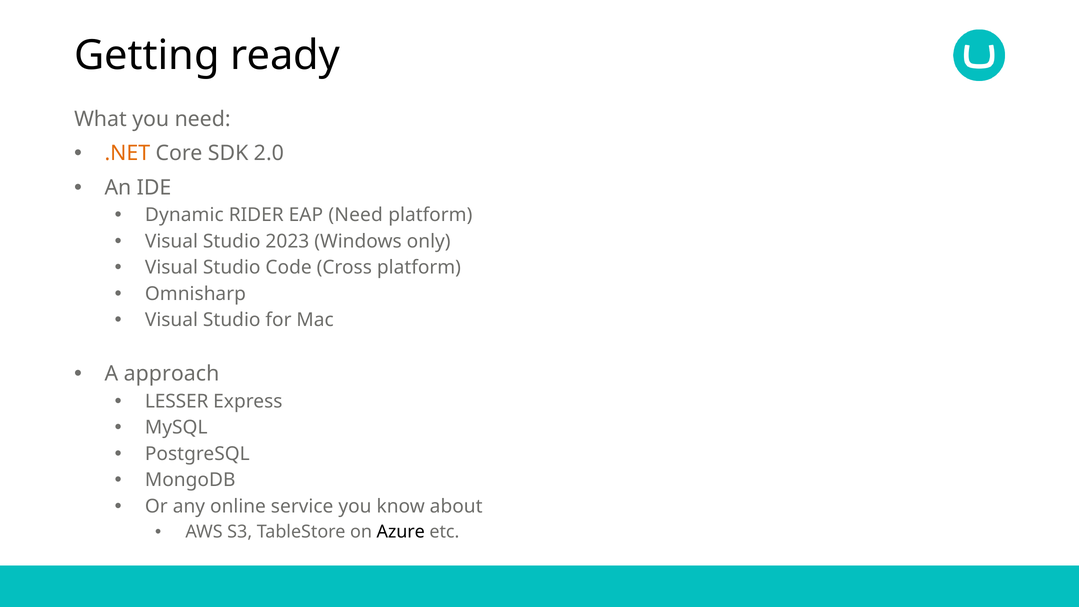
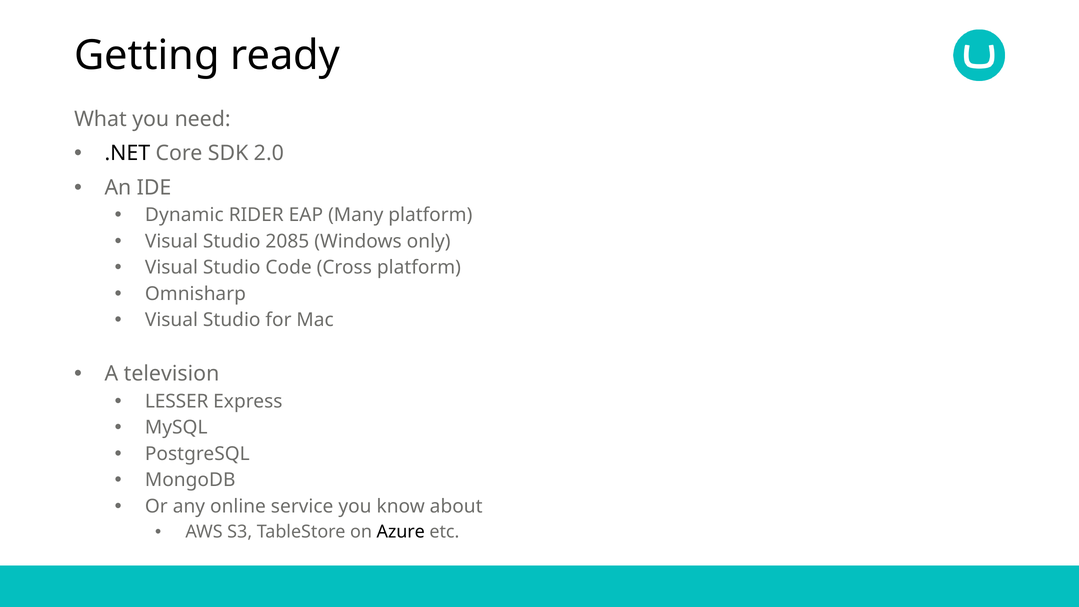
.NET colour: orange -> black (127, 153)
EAP Need: Need -> Many (356, 215)
2023: 2023 -> 2085 (287, 241)
approach: approach -> television (172, 374)
